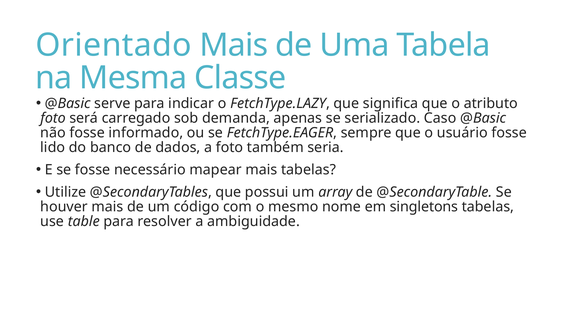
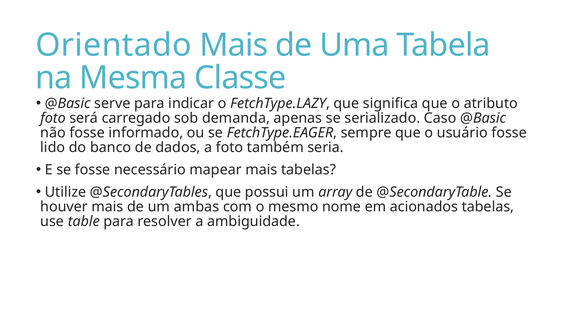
código: código -> ambas (196, 207)
singletons: singletons -> acionados (424, 207)
